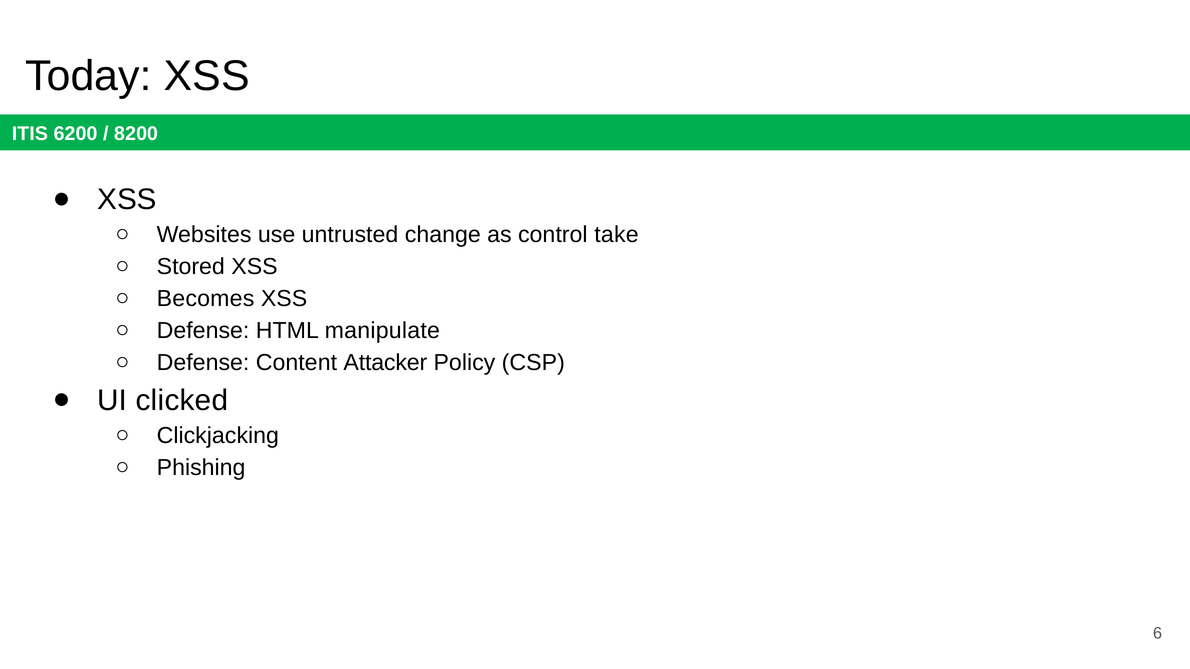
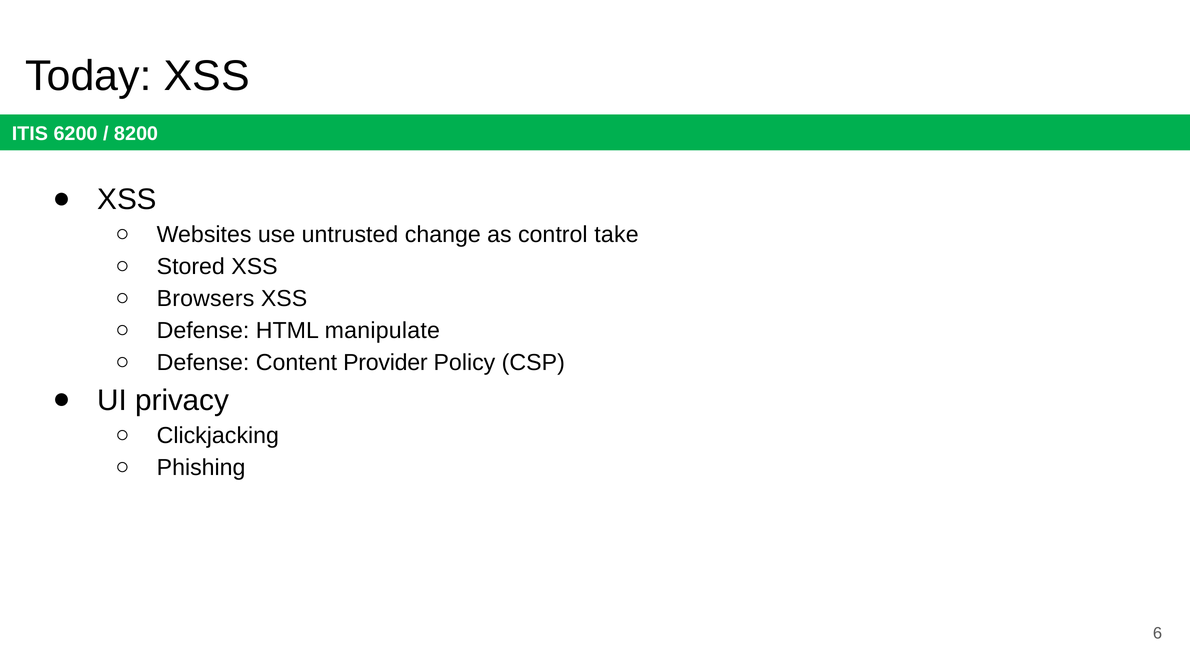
Becomes: Becomes -> Browsers (206, 299)
Attacker: Attacker -> Provider (385, 363)
clicked: clicked -> privacy (182, 400)
